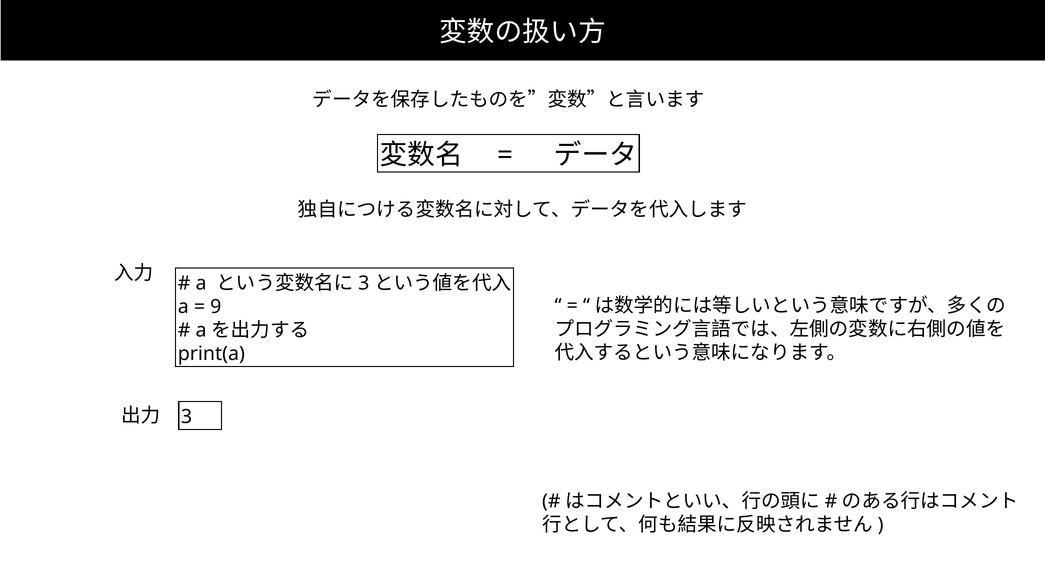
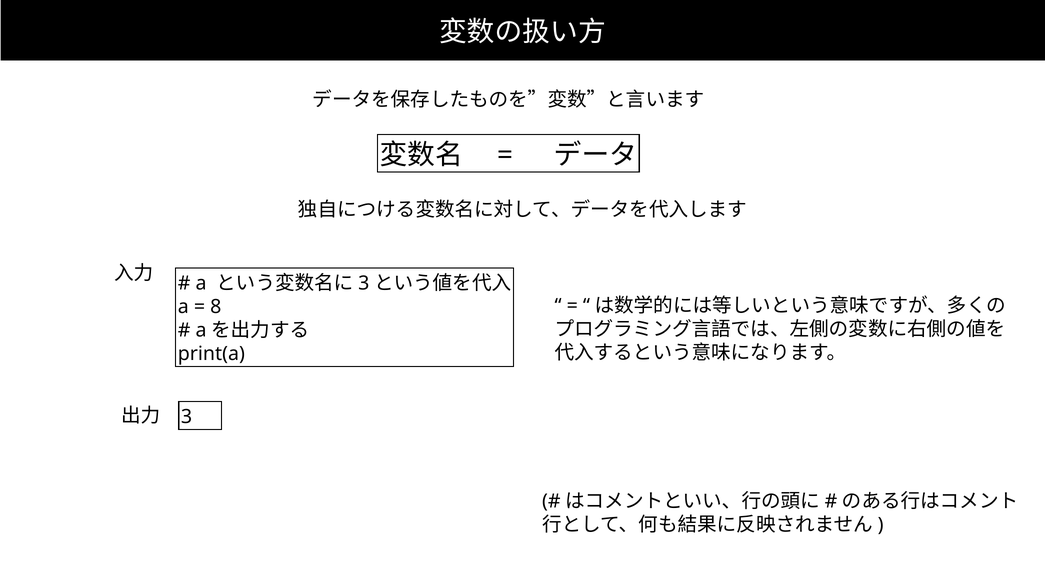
9: 9 -> 8 (216, 307)
